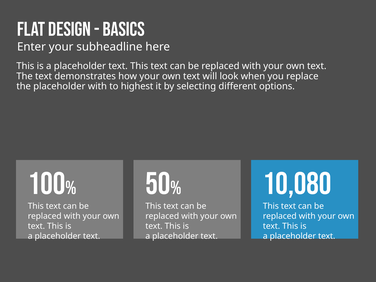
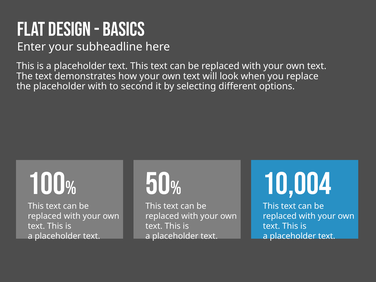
highest: highest -> second (137, 86)
10,080: 10,080 -> 10,004 (297, 184)
